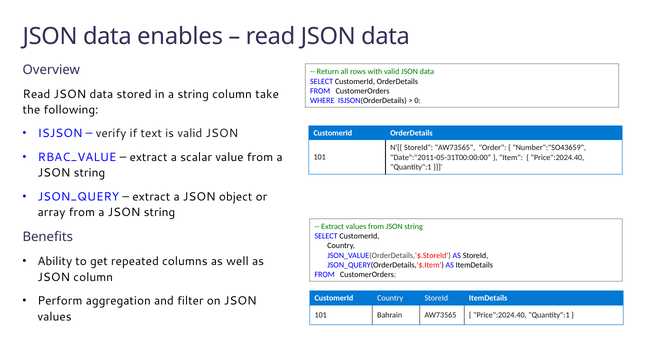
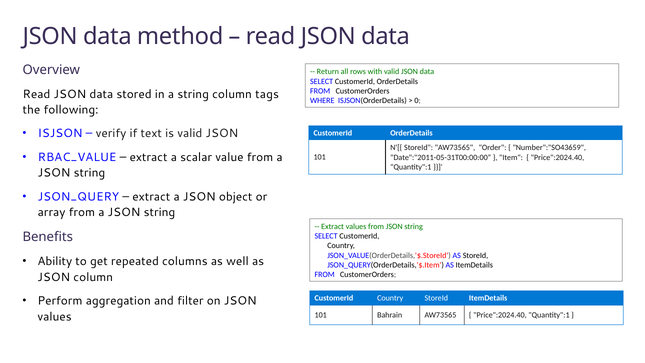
enables: enables -> method (180, 36)
take: take -> tags (267, 94)
